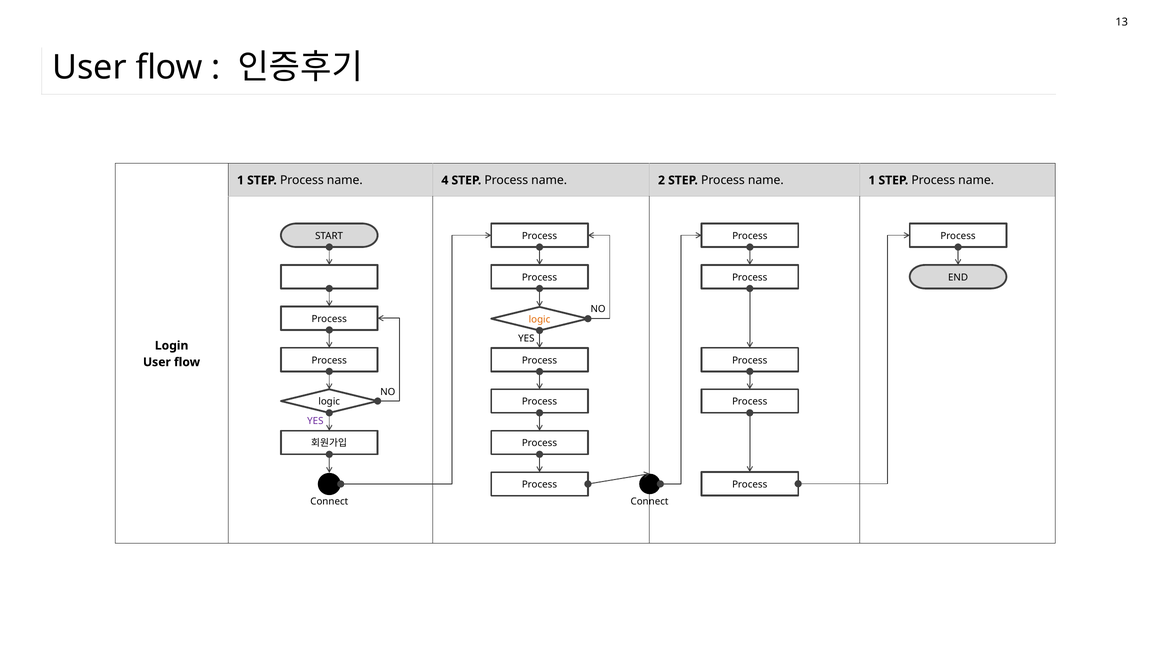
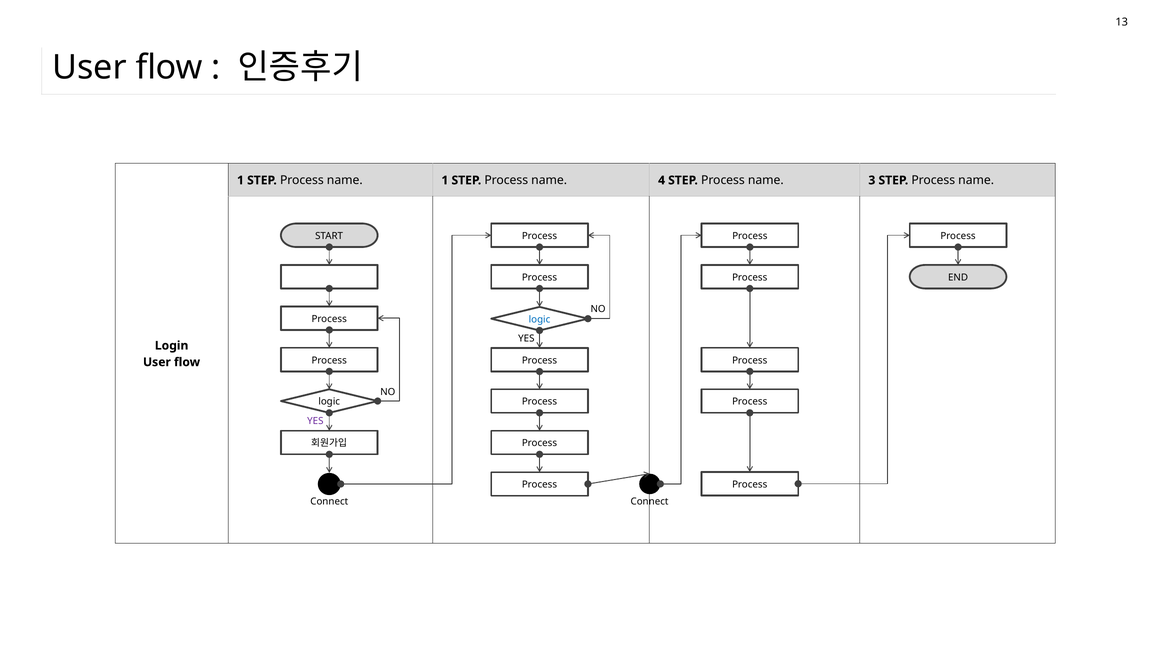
name 4: 4 -> 1 (445, 180)
2: 2 -> 4 (662, 180)
name 1: 1 -> 3 (872, 180)
logic colour: orange -> blue (540, 319)
